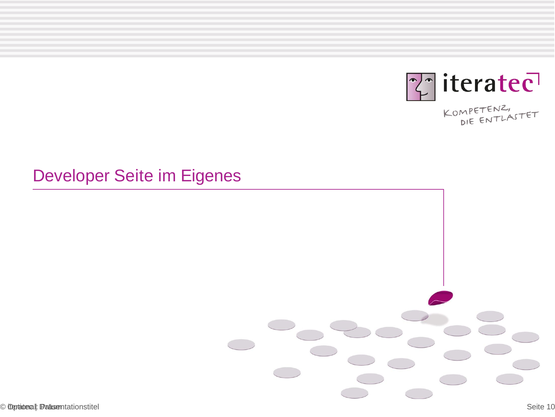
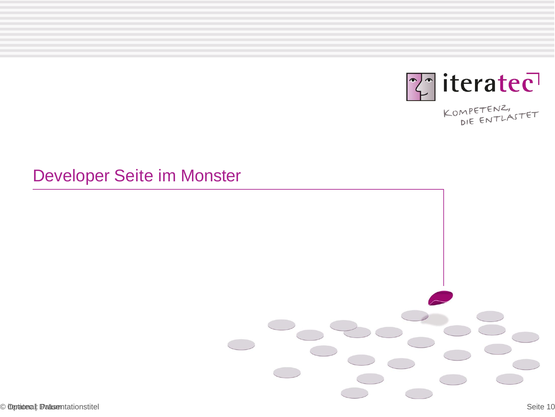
Eigenes: Eigenes -> Monster (211, 176)
